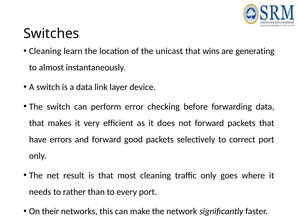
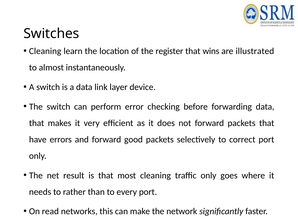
unicast: unicast -> register (169, 51)
generating: generating -> illustrated (255, 51)
their: their -> read (50, 211)
